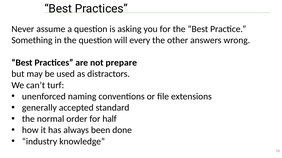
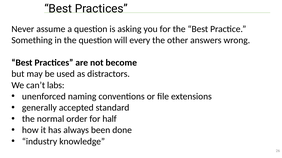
prepare: prepare -> become (121, 63)
turf: turf -> labs (56, 85)
